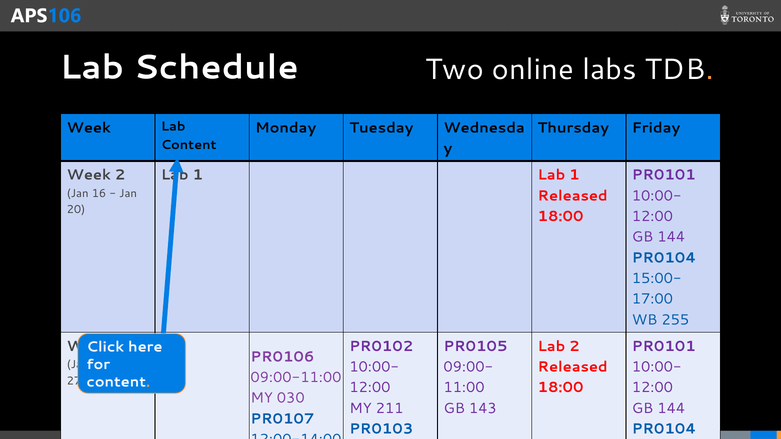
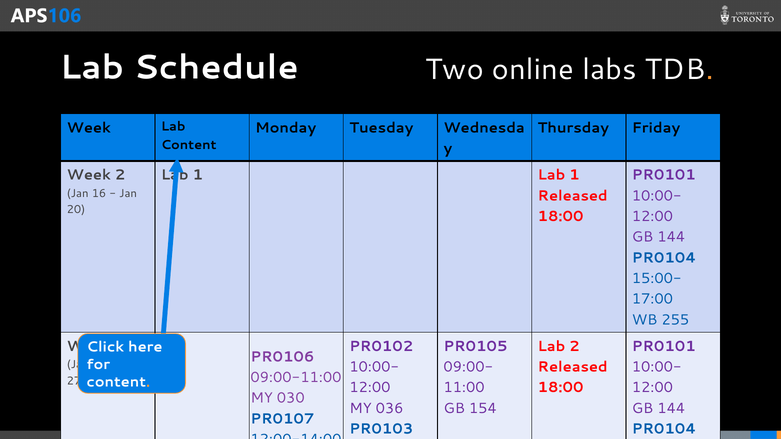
211: 211 -> 036 (390, 409)
143: 143 -> 154 (483, 409)
